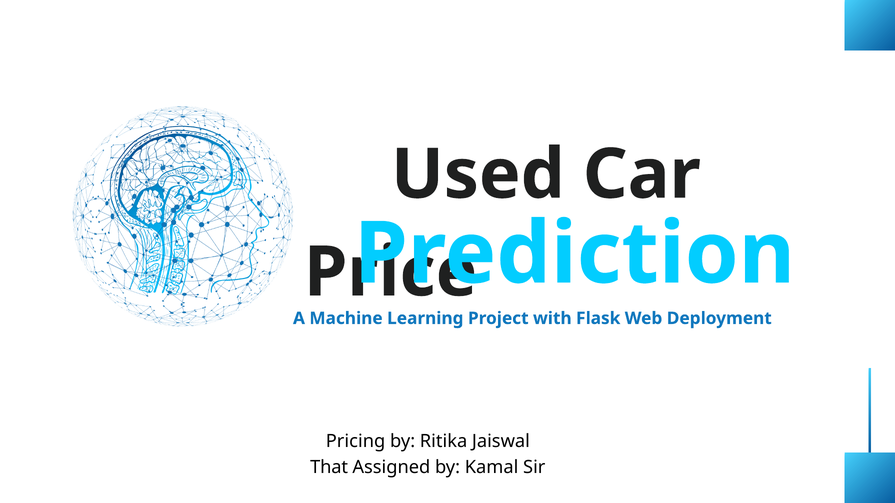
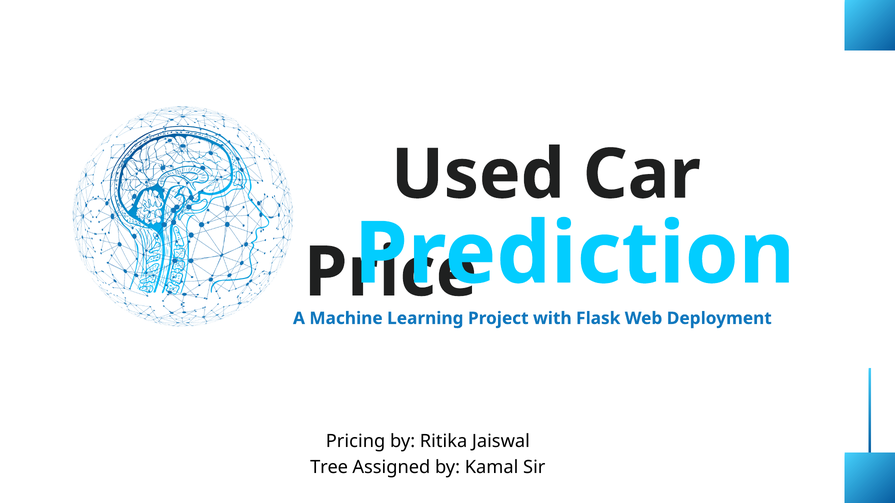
That: That -> Tree (329, 467)
